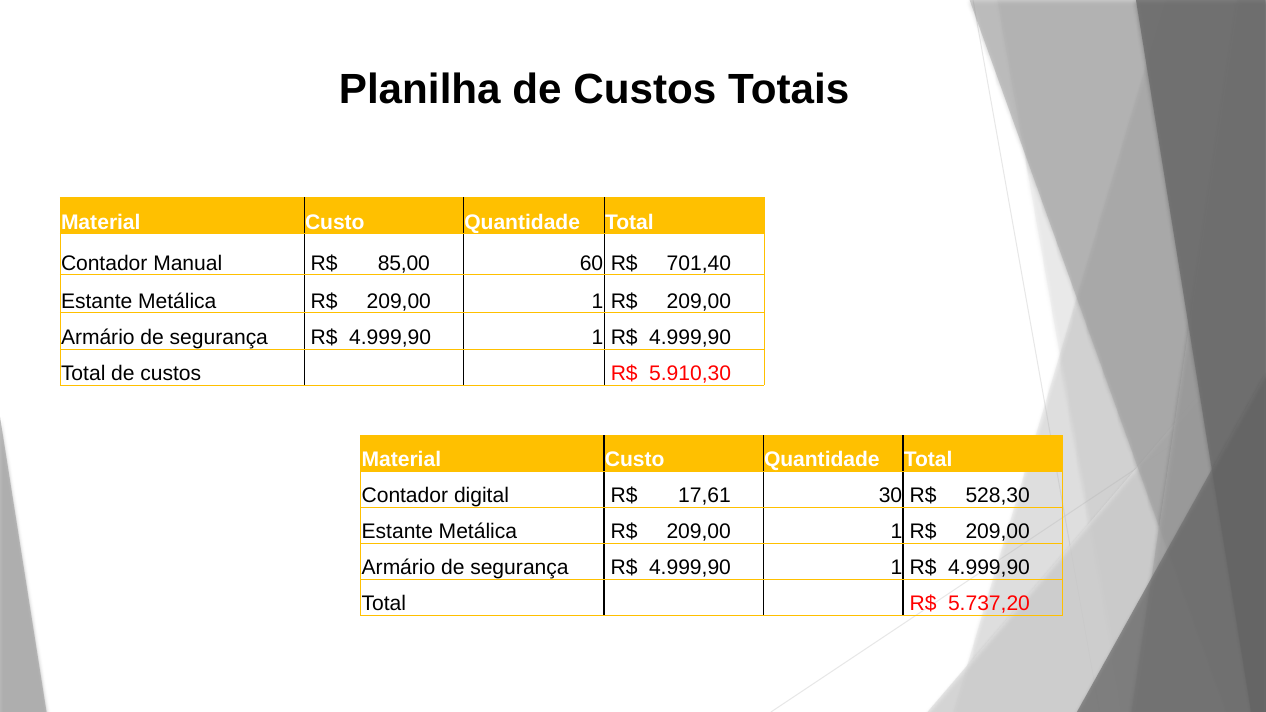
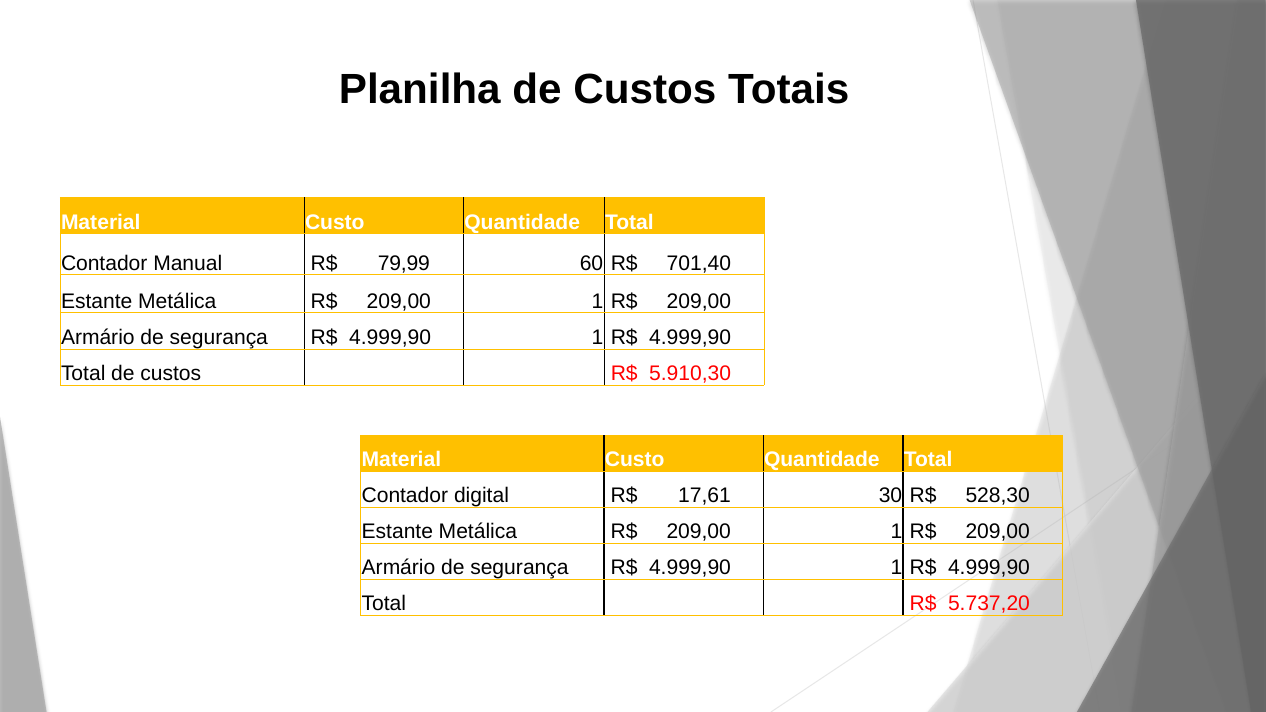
85,00: 85,00 -> 79,99 (404, 263)
